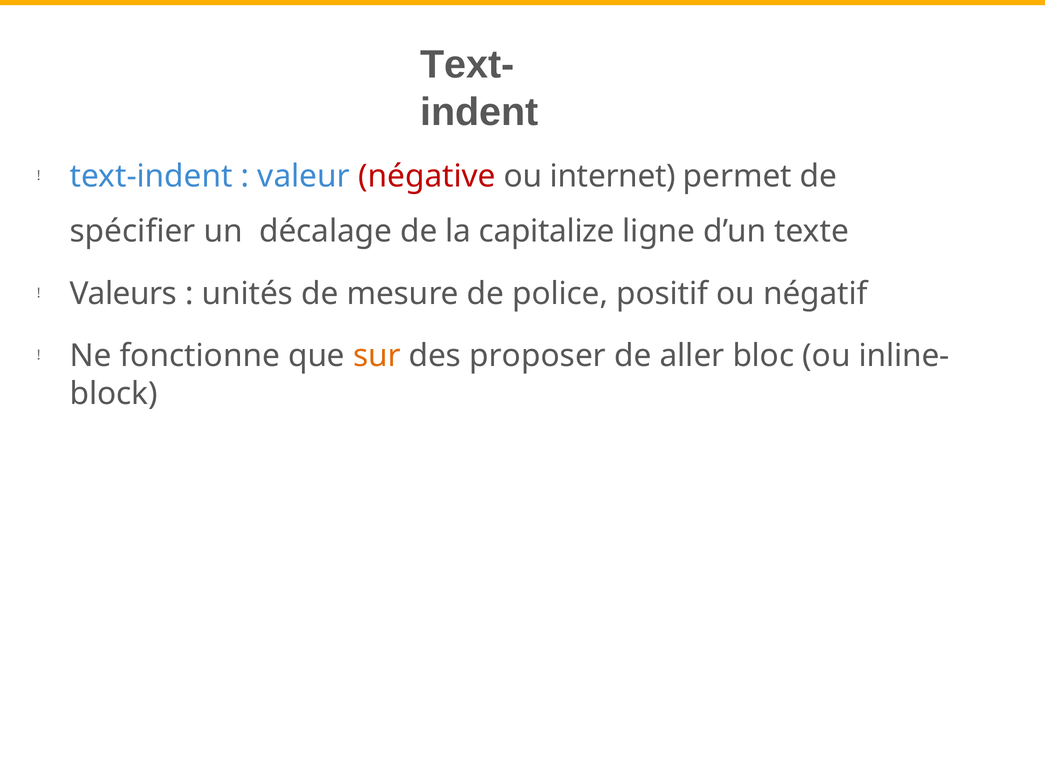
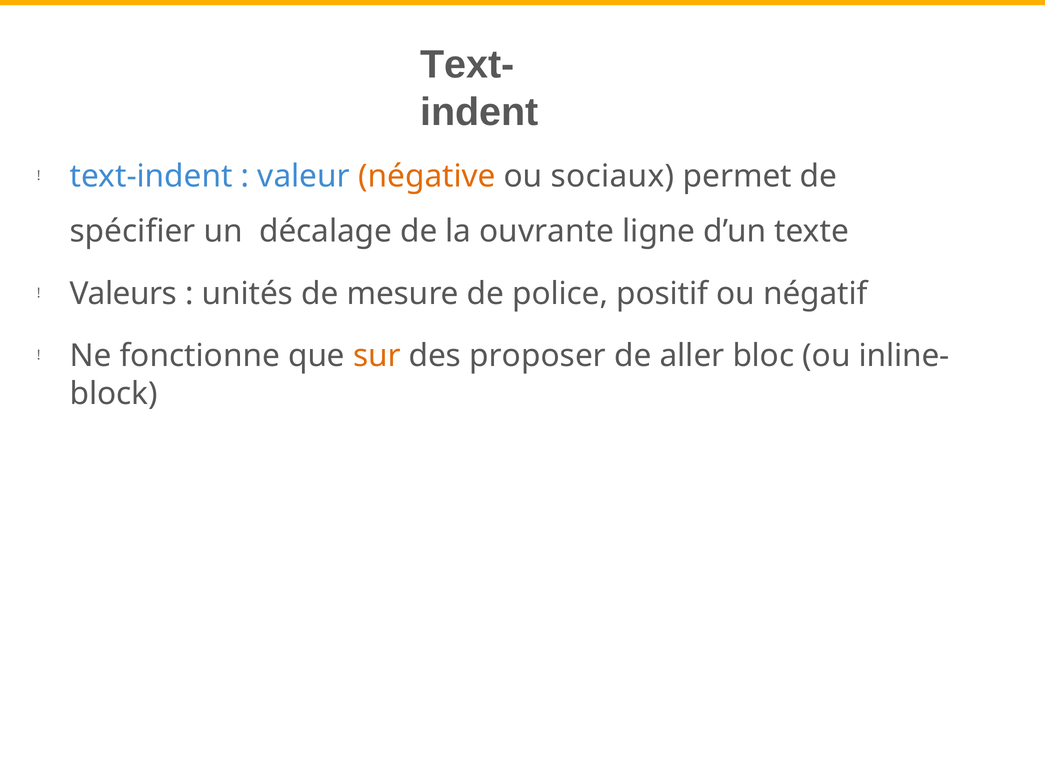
négative colour: red -> orange (427, 176)
internet: internet -> sociaux (613, 176)
capitalize: capitalize -> ouvrante (547, 231)
